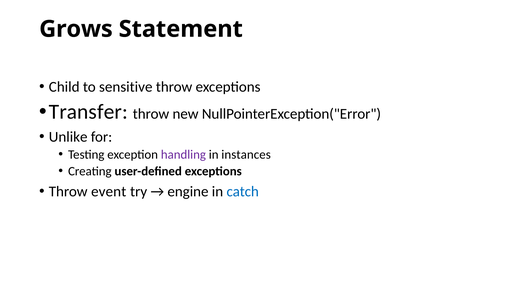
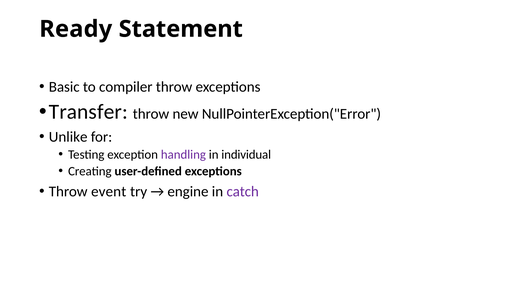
Grows: Grows -> Ready (76, 29)
Child: Child -> Basic (64, 87)
sensitive: sensitive -> compiler (126, 87)
instances: instances -> individual (246, 155)
catch colour: blue -> purple (243, 192)
